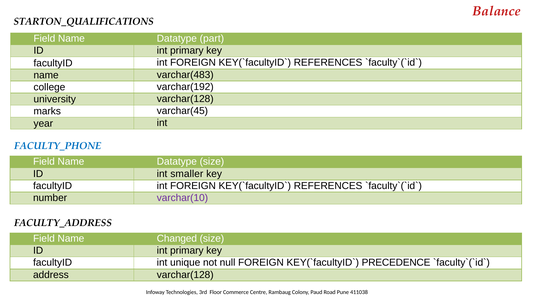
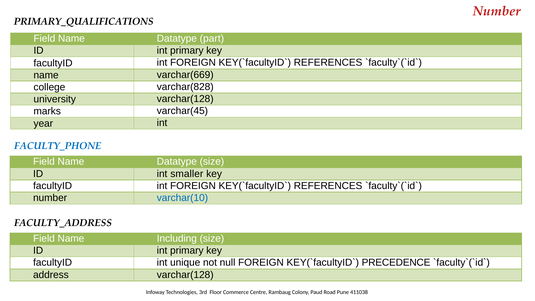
Balance: Balance -> Number (497, 11)
STARTON_QUALIFICATIONS: STARTON_QUALIFICATIONS -> PRIMARY_QUALIFICATIONS (84, 21)
varchar(483: varchar(483 -> varchar(669 (185, 75)
varchar(192: varchar(192 -> varchar(828 (185, 87)
varchar(10 colour: purple -> blue (182, 198)
Changed: Changed -> Including (177, 239)
